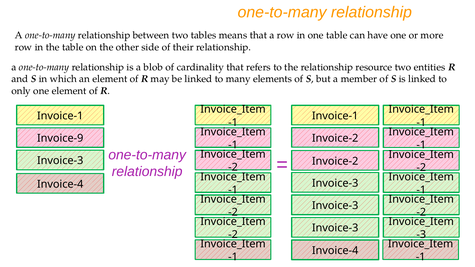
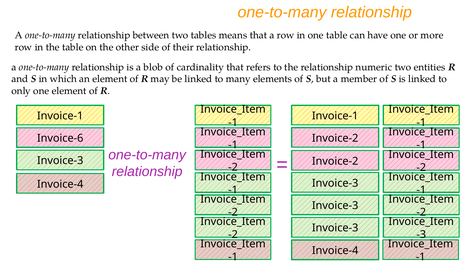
resource: resource -> numeric (374, 67)
Invoice-9: Invoice-9 -> Invoice-6 (60, 138)
